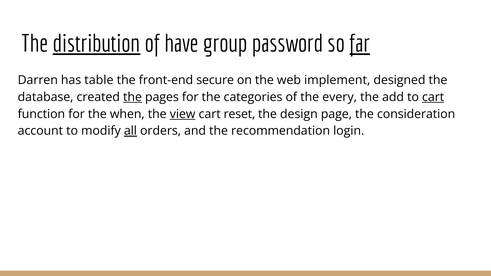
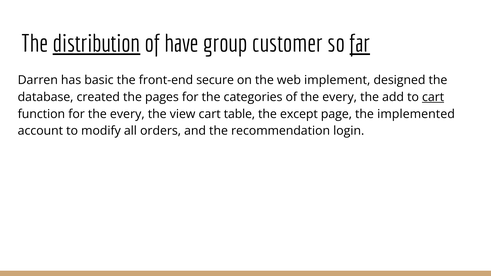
password: password -> customer (287, 44)
table: table -> basic (99, 80)
the underline: present -> none (133, 97)
for the when: when -> every (127, 114)
view underline: present -> none (183, 114)
reset: reset -> table (239, 114)
design: design -> except (299, 114)
consideration: consideration -> implemented (416, 114)
all underline: present -> none (130, 131)
